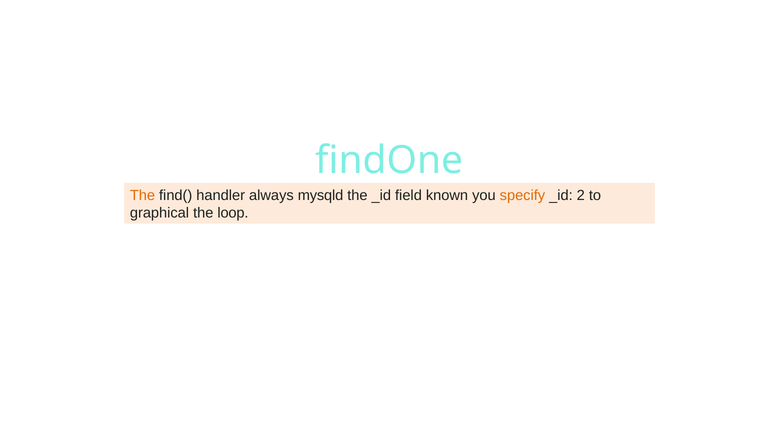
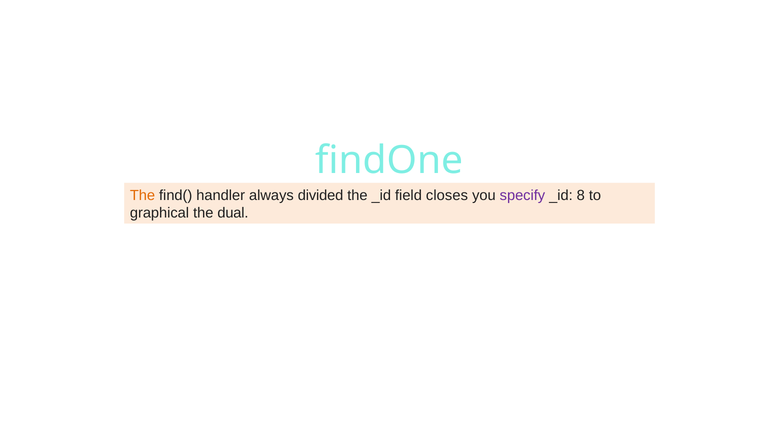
mysqld: mysqld -> divided (321, 196)
known: known -> closes (447, 196)
specify colour: orange -> purple (522, 196)
2: 2 -> 8 (581, 196)
loop: loop -> dual (233, 213)
